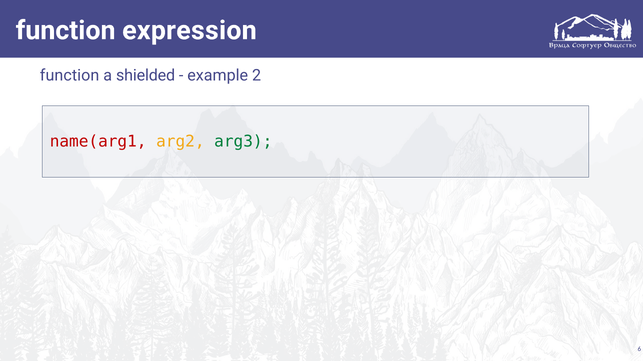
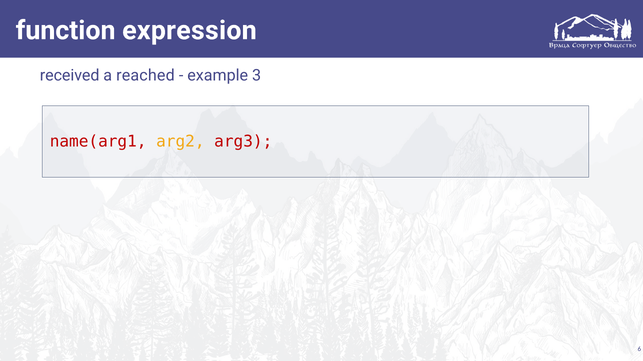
function: function -> received (70, 76)
shielded: shielded -> reached (145, 76)
2: 2 -> 3 (257, 76)
arg3 colour: green -> red (243, 142)
